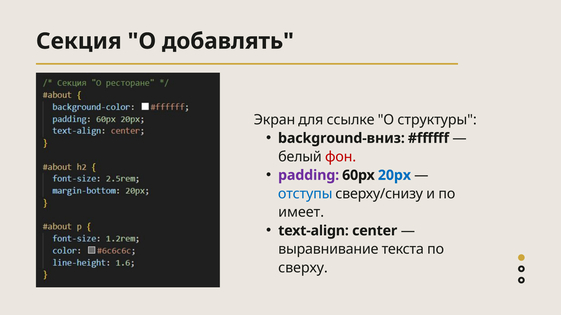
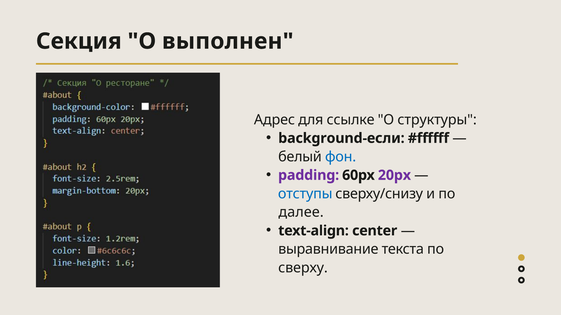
добавлять: добавлять -> выполнен (228, 41)
Экран: Экран -> Адрес (274, 120)
background-вниз: background-вниз -> background-если (341, 138)
фон colour: red -> blue (341, 157)
20px colour: blue -> purple (394, 175)
имеет: имеет -> далее (301, 213)
